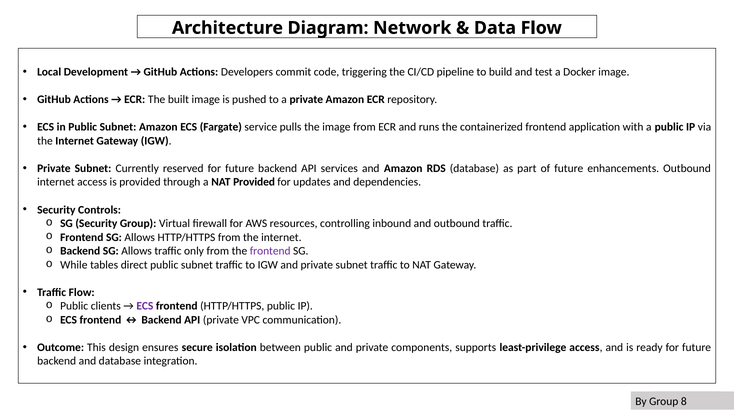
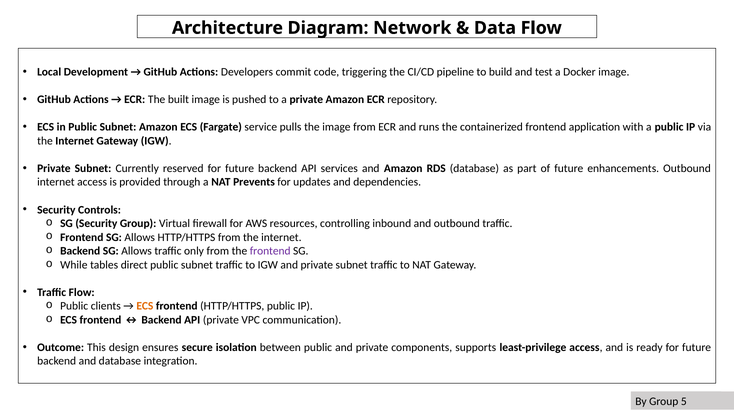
NAT Provided: Provided -> Prevents (254, 182)
ECS colour: purple -> orange (145, 306)
8: 8 -> 5 (684, 401)
